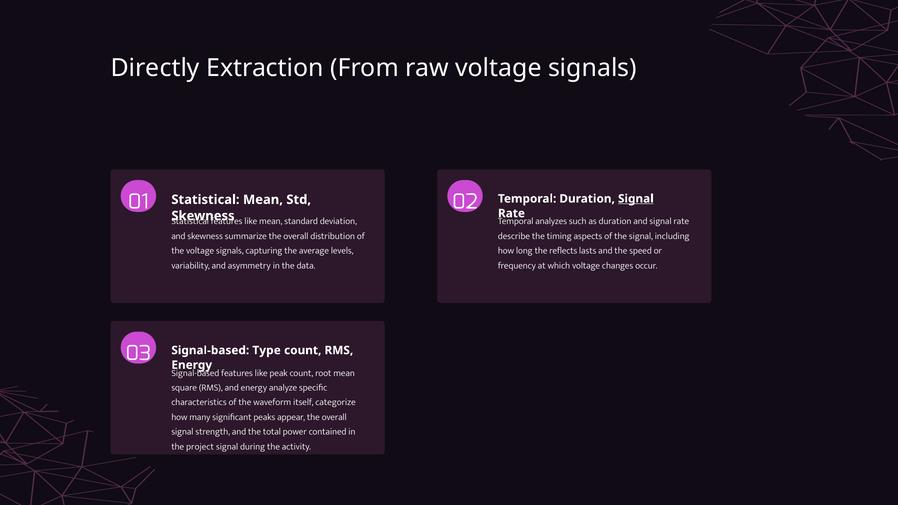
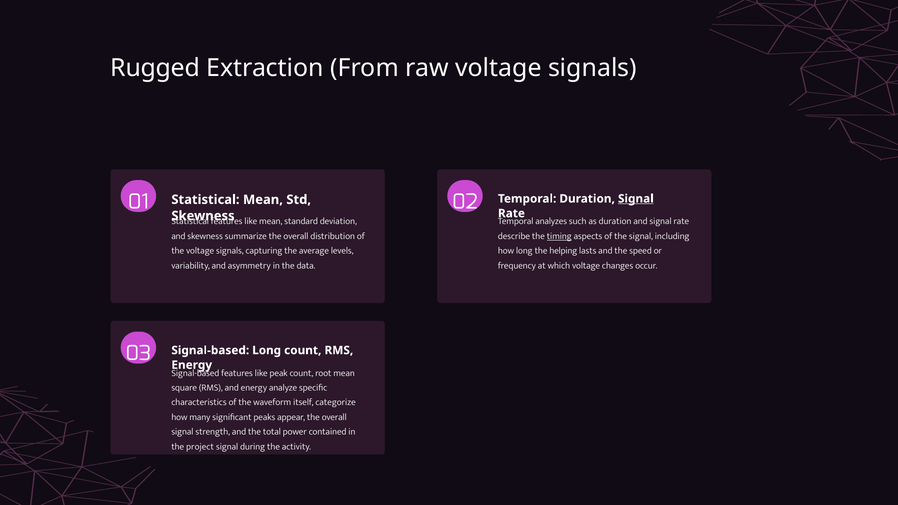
Directly: Directly -> Rugged (155, 68)
timing underline: none -> present (559, 236)
reflects: reflects -> helping (563, 251)
Signal-based Type: Type -> Long (267, 350)
